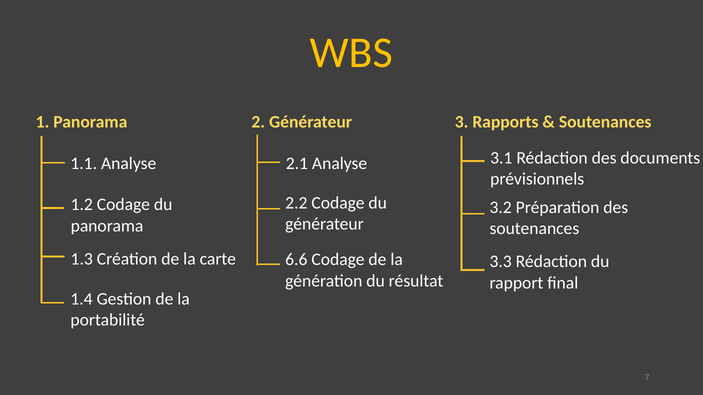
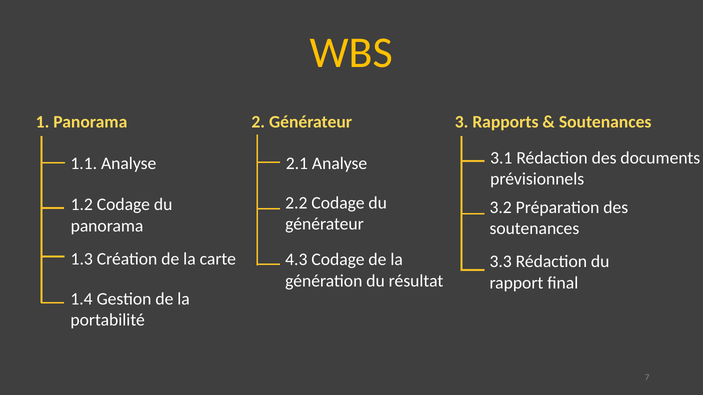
6.6: 6.6 -> 4.3 (296, 260)
